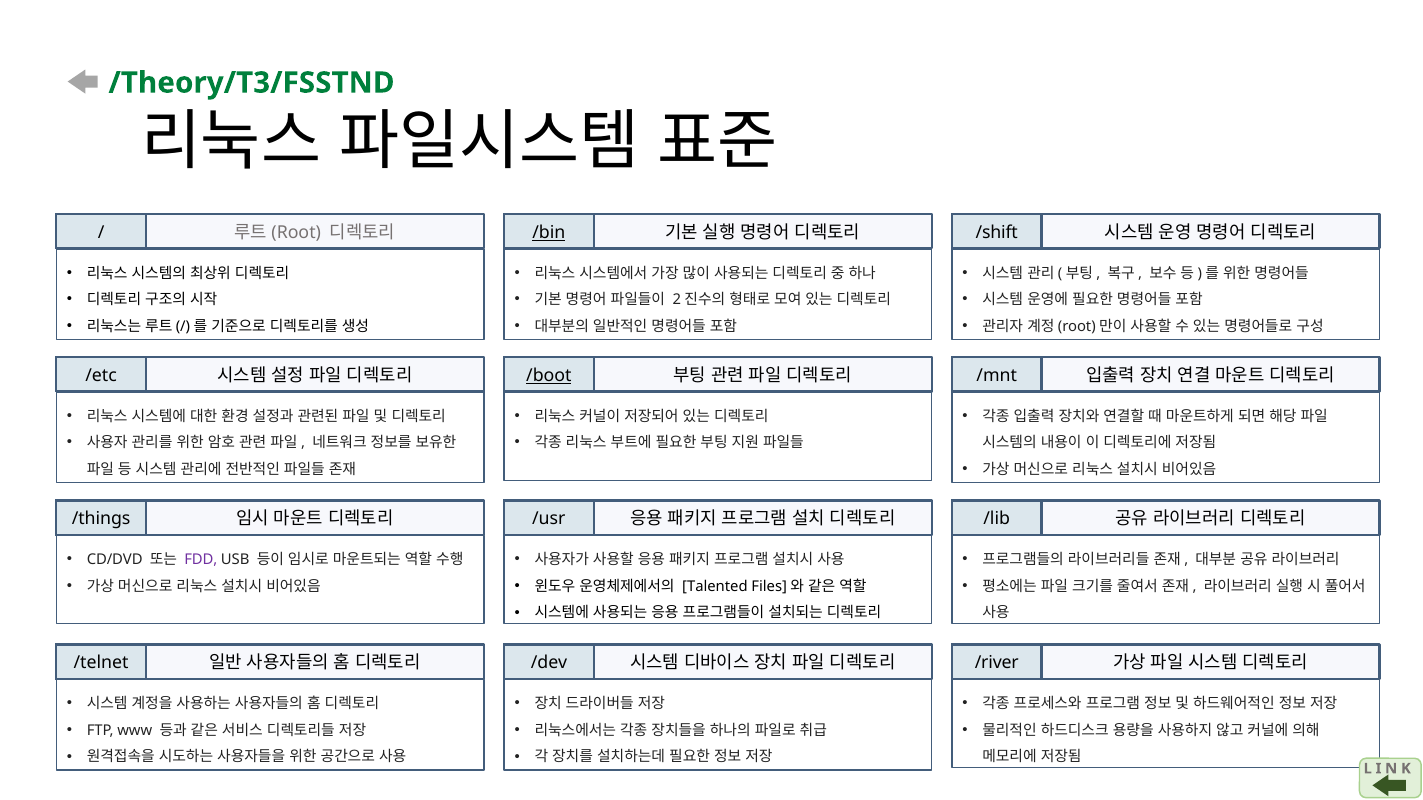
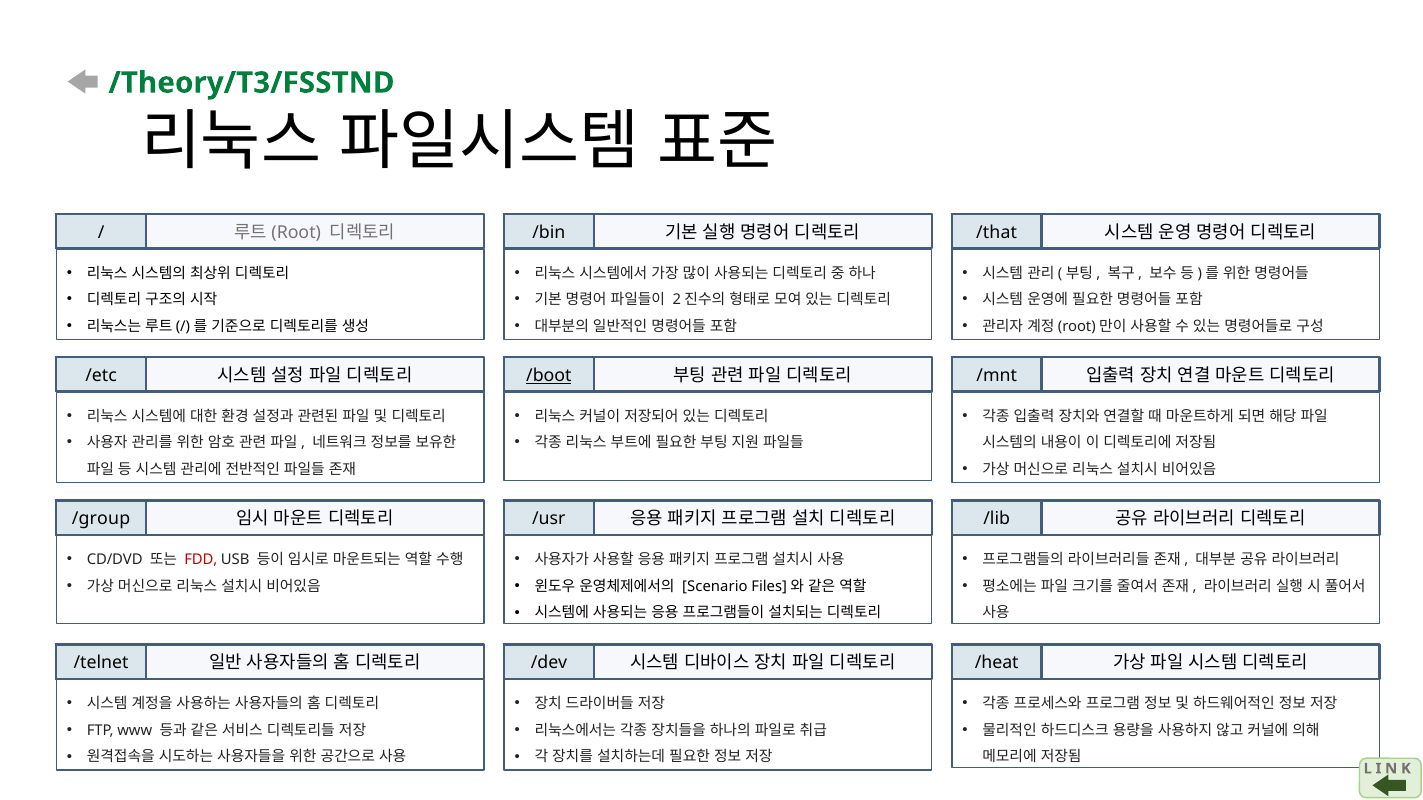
/bin underline: present -> none (549, 233)
/shift: /shift -> /that (997, 233)
/things: /things -> /group (101, 519)
FDD colour: purple -> red (201, 560)
Talented: Talented -> Scenario (715, 587)
/river: /river -> /heat (997, 663)
